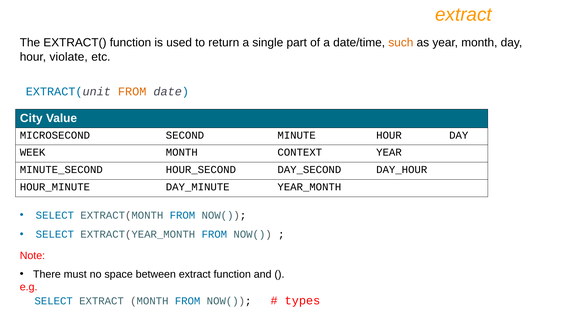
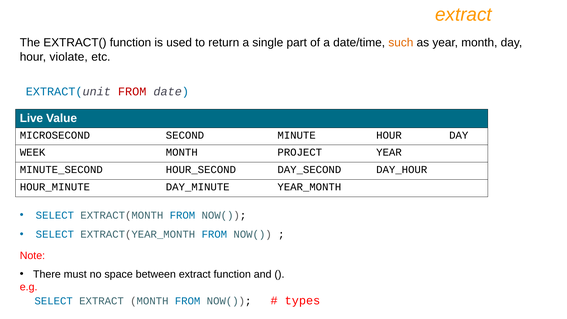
FROM colour: orange -> red (132, 92)
City: City -> Live (31, 118)
CONTEXT: CONTEXT -> PROJECT (300, 152)
